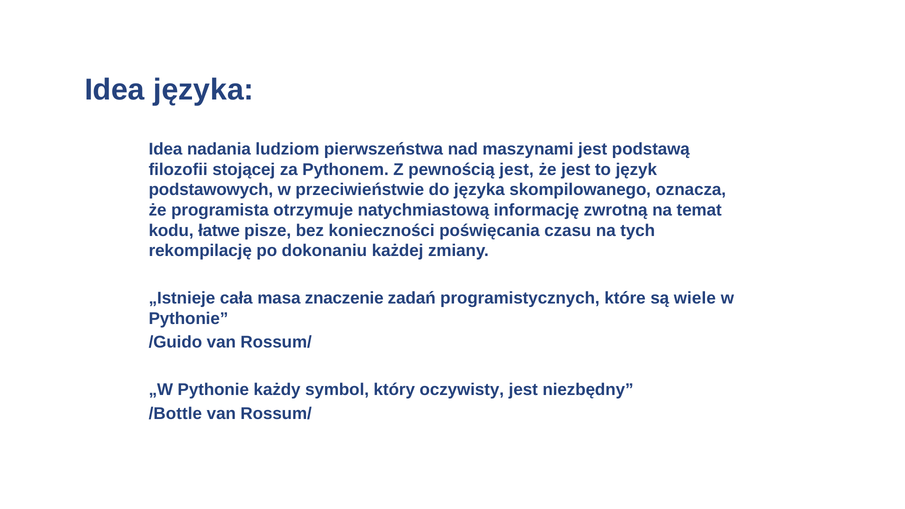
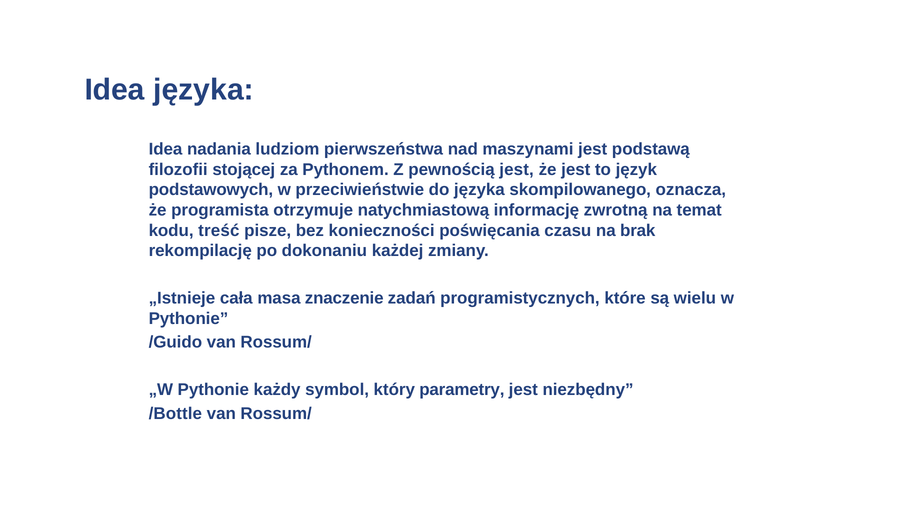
łatwe: łatwe -> treść (219, 230)
tych: tych -> brak (638, 230)
wiele: wiele -> wielu (695, 298)
oczywisty: oczywisty -> parametry (462, 390)
